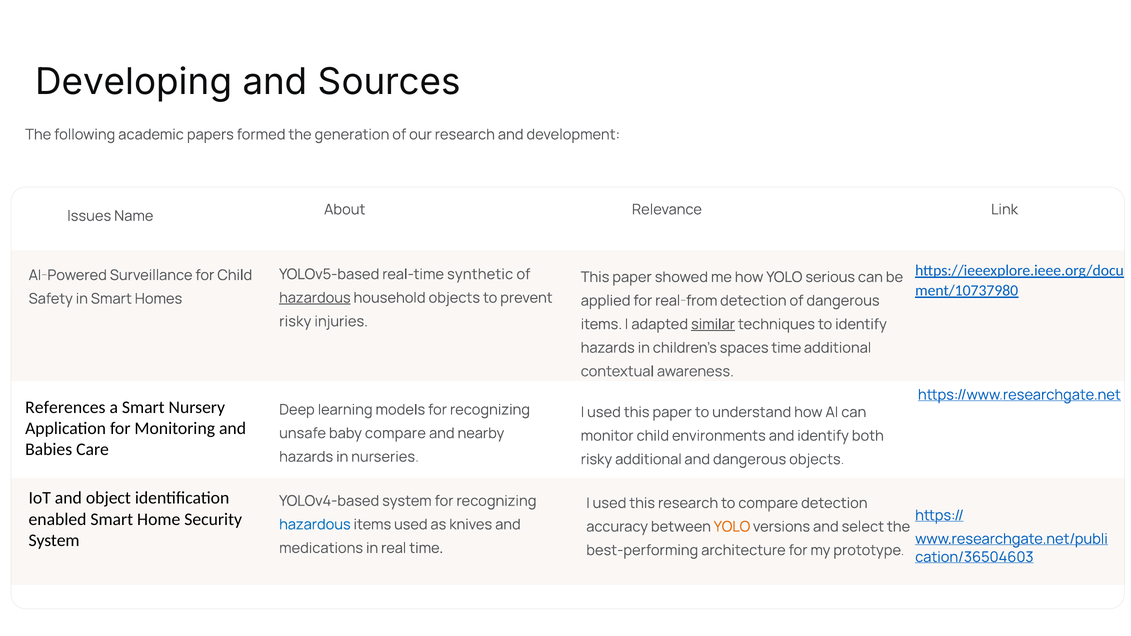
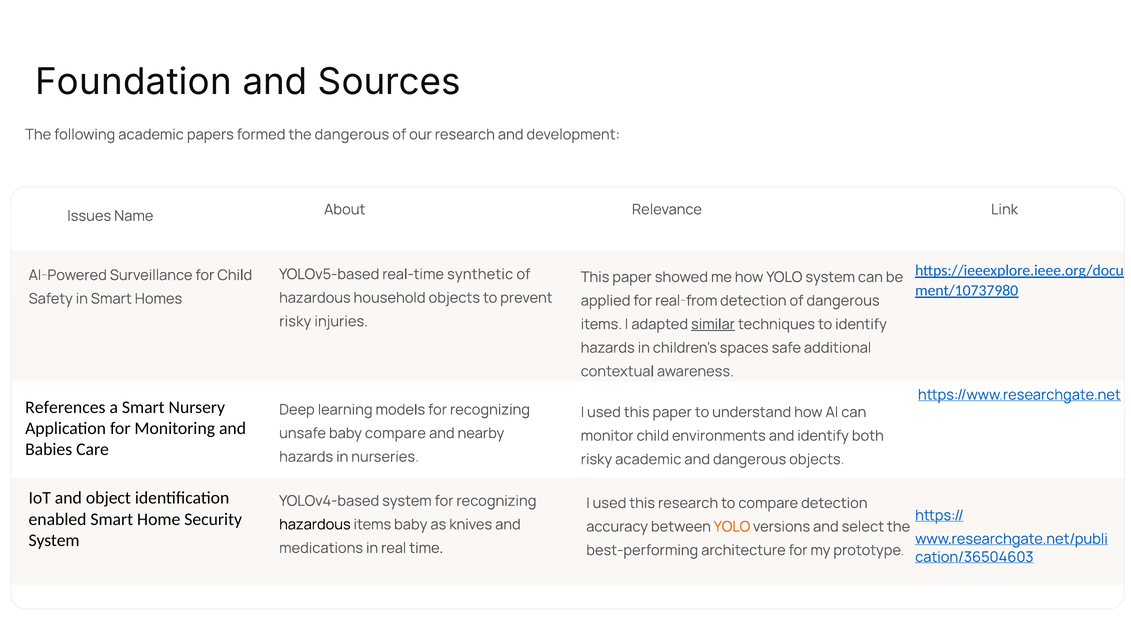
Developing: Developing -> Foundation (133, 82)
the generation: generation -> dangerous (352, 135)
YOLO serious: serious -> system (830, 277)
hazardous underline: present -> none (315, 298)
spaces time: time -> safe (786, 348)
risky additional: additional -> academic (648, 460)
hazardous colour: blue -> black (315, 525)
items used: used -> baby (411, 525)
